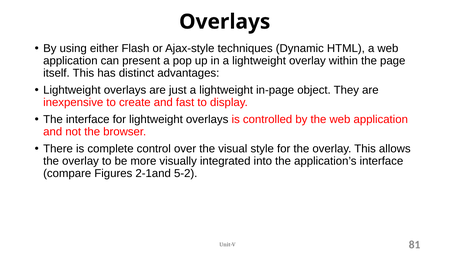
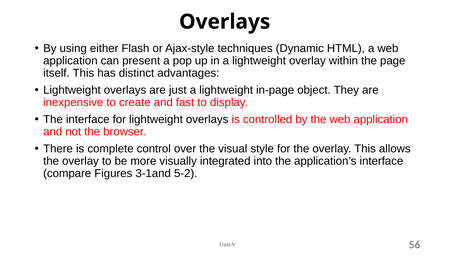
2-1and: 2-1and -> 3-1and (153, 173)
81: 81 -> 56 (415, 245)
